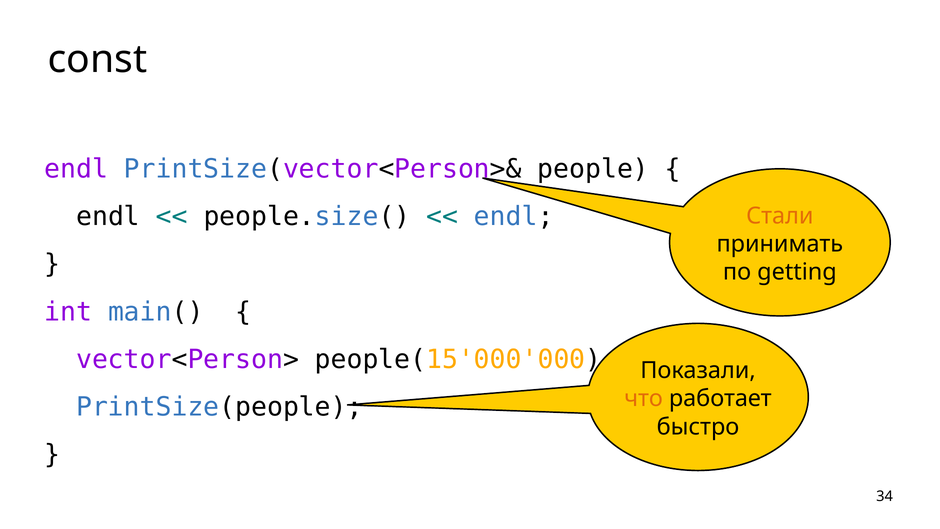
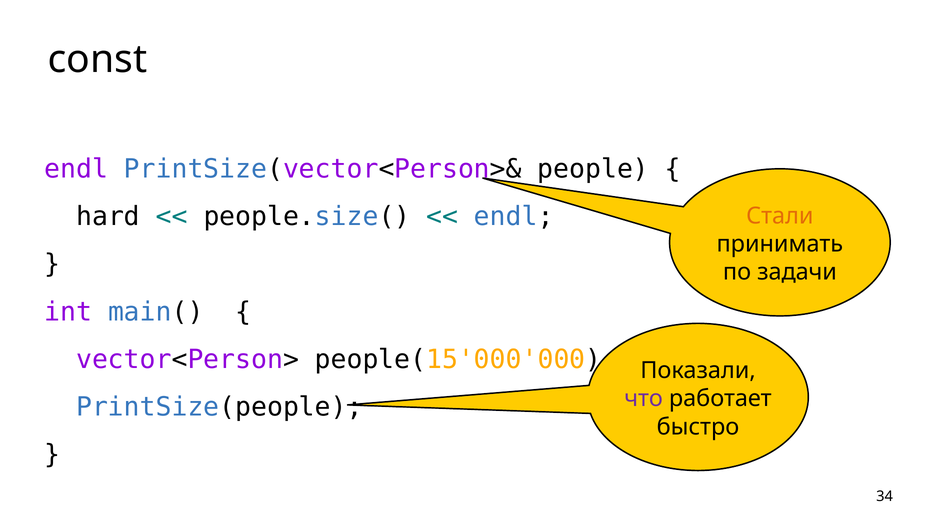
endl: endl -> hard (108, 216)
getting: getting -> задачи (797, 272)
что colour: orange -> purple (644, 398)
